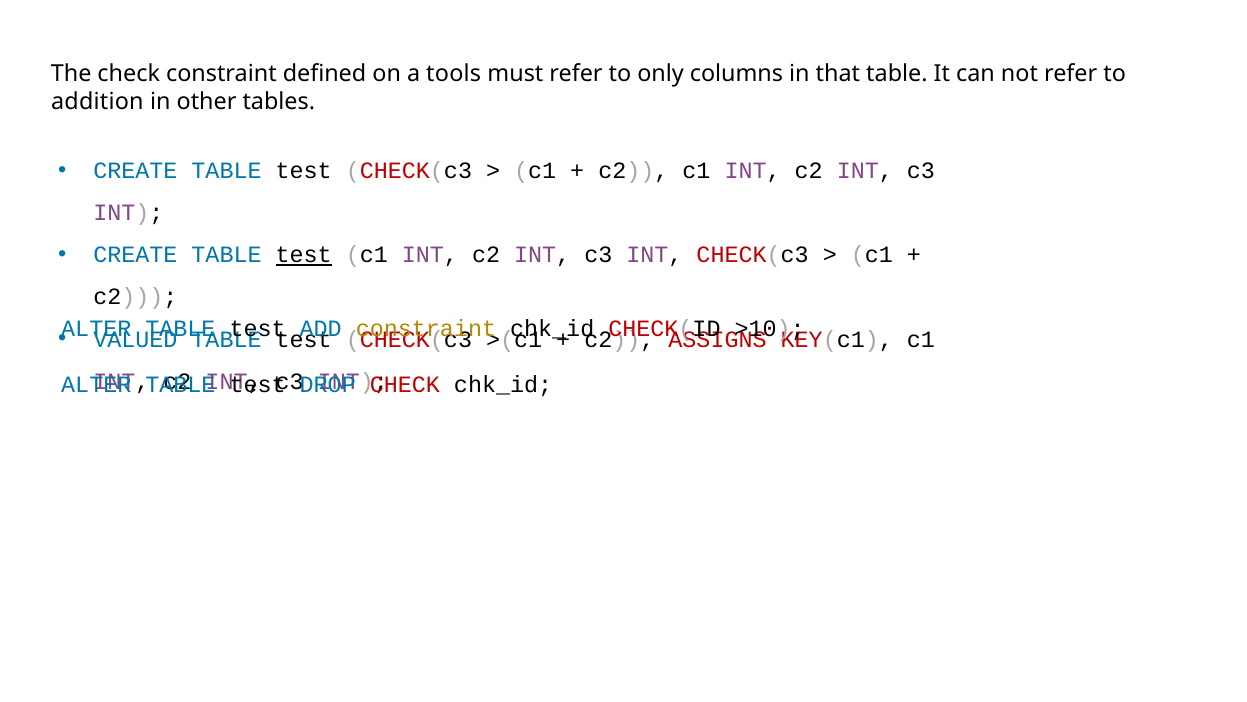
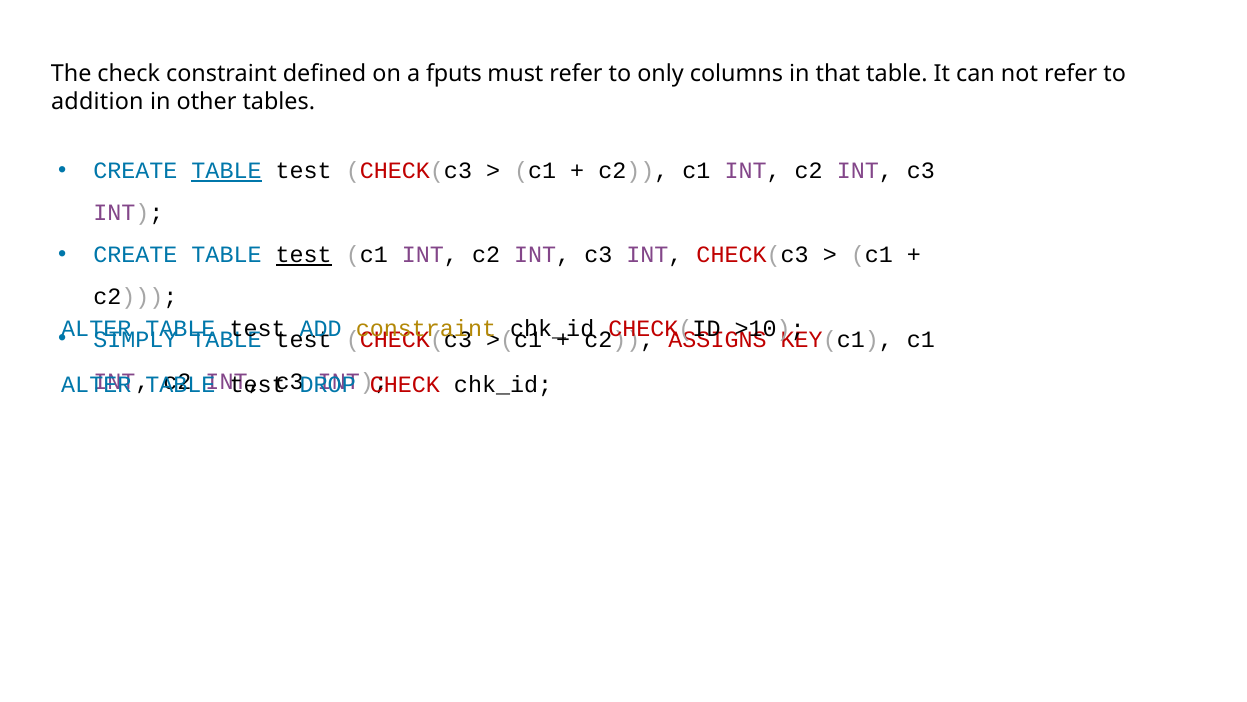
tools: tools -> fputs (454, 74)
TABLE underline: none -> present (227, 171)
VALUED: VALUED -> SIMPLY (135, 339)
